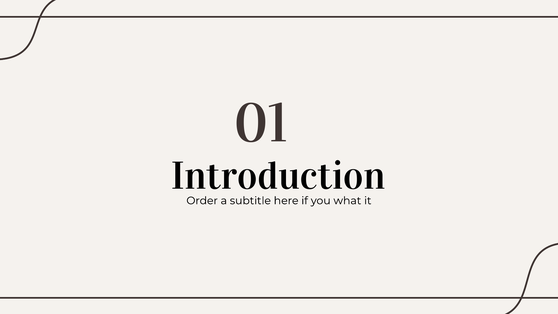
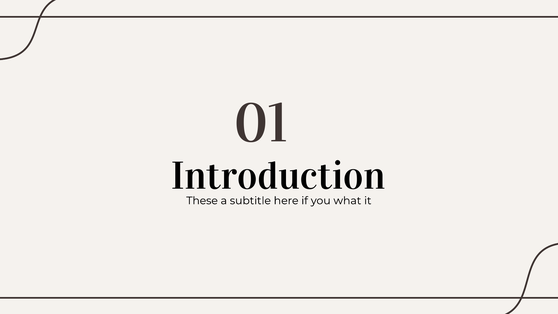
Order: Order -> These (202, 201)
